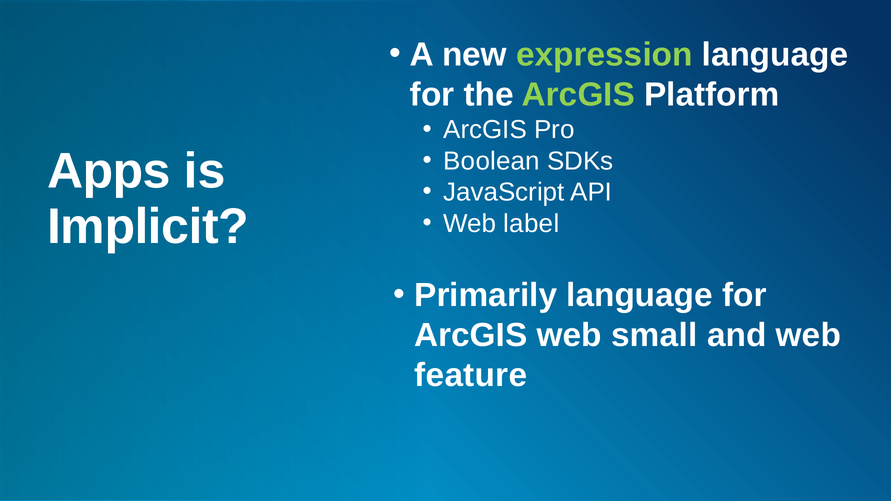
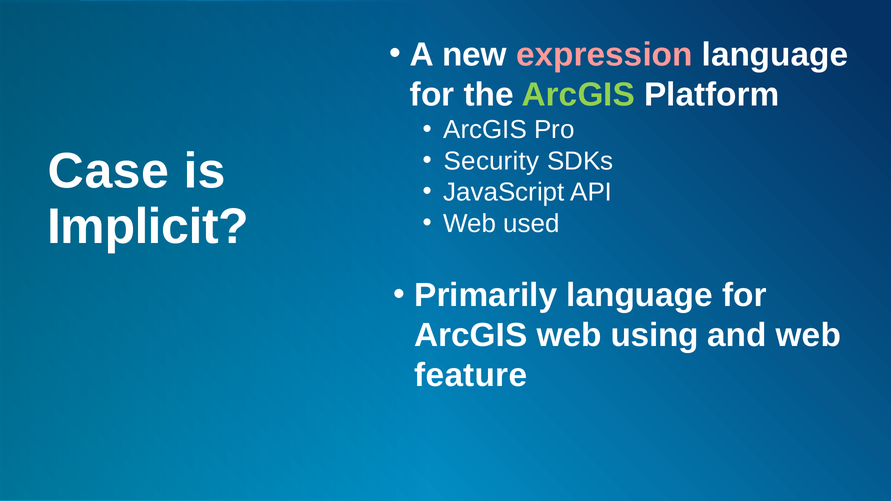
expression colour: light green -> pink (604, 55)
Boolean: Boolean -> Security (492, 161)
Apps: Apps -> Case (108, 171)
label: label -> used (532, 224)
small: small -> using (655, 335)
